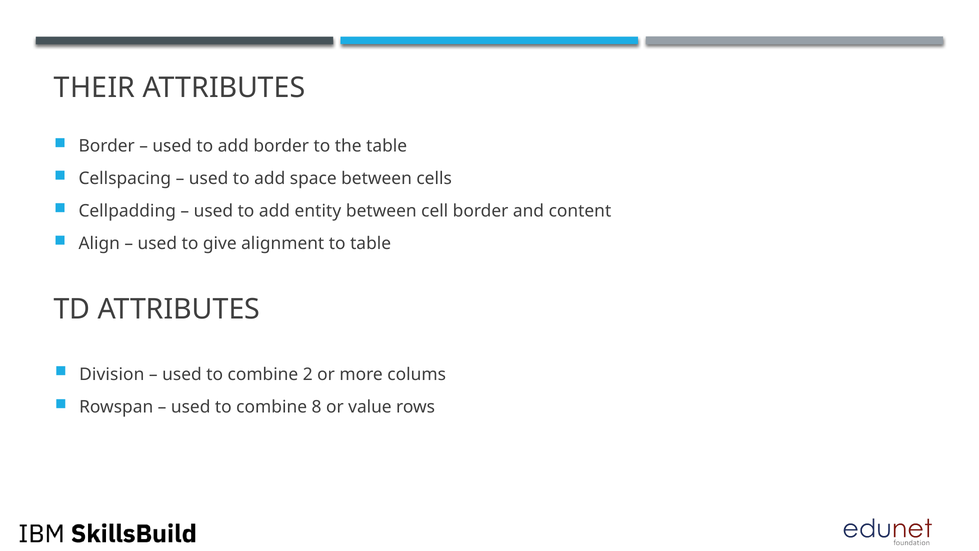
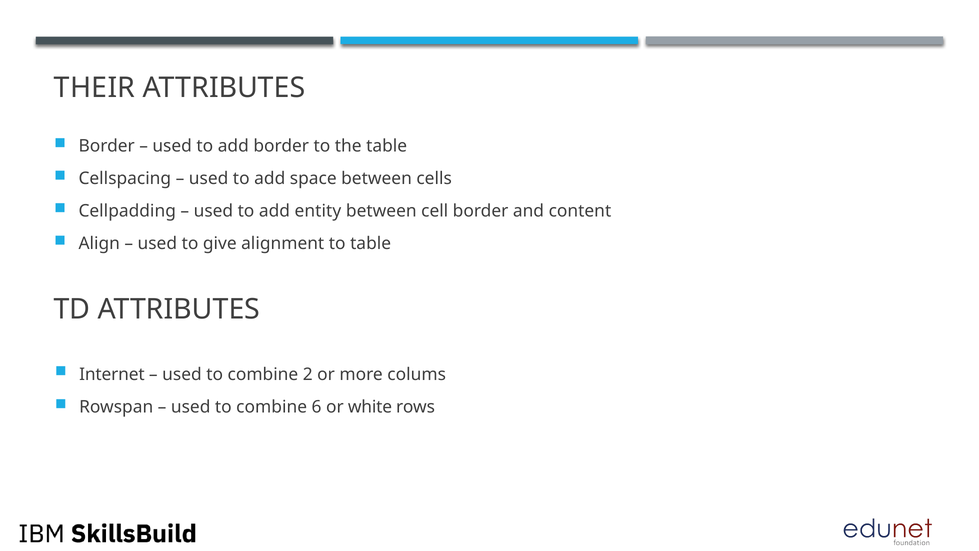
Division: Division -> Internet (112, 374)
8: 8 -> 6 (317, 407)
value: value -> white (370, 407)
